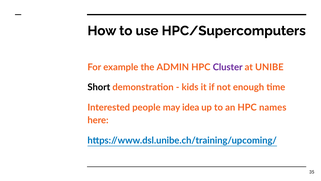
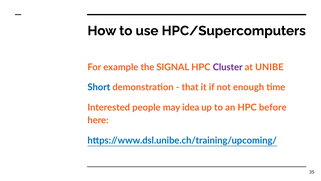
ADMIN: ADMIN -> SIGNAL (173, 67)
Short colour: black -> blue (99, 87)
kids: kids -> that (190, 87)
names: names -> before (273, 107)
